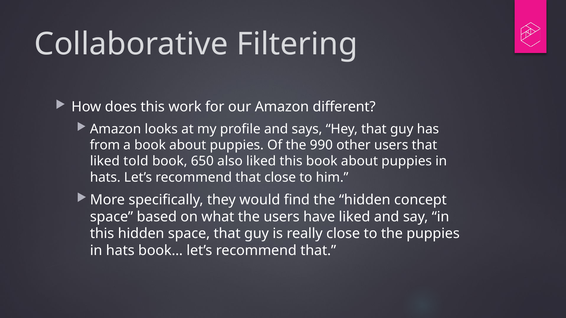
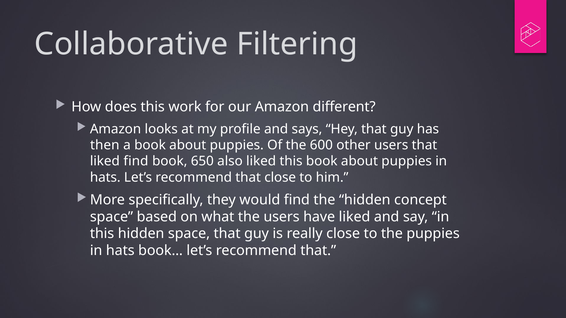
from: from -> then (105, 145)
990: 990 -> 600 (321, 145)
liked told: told -> find (136, 161)
